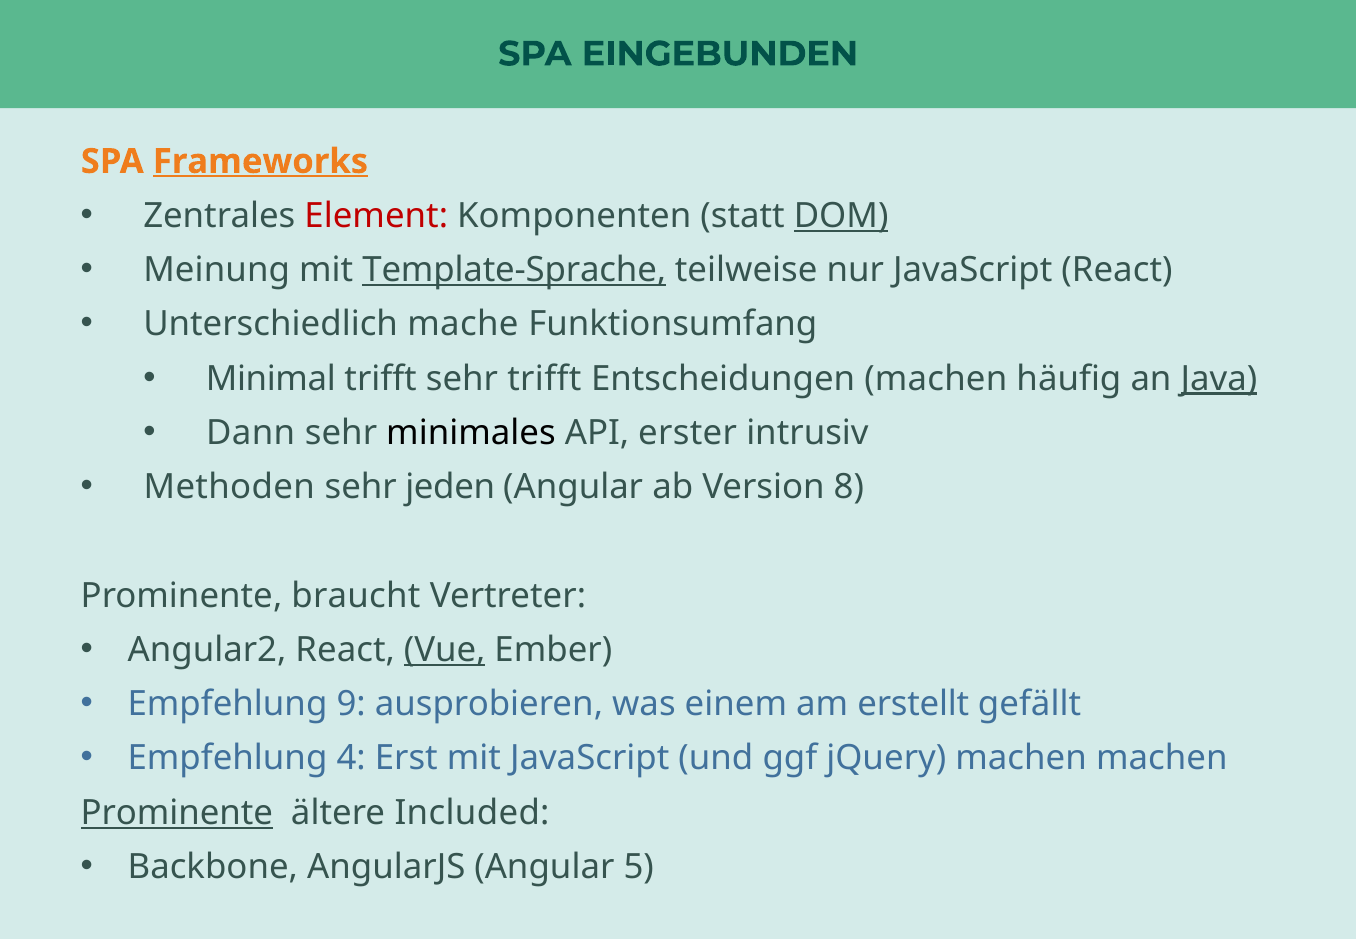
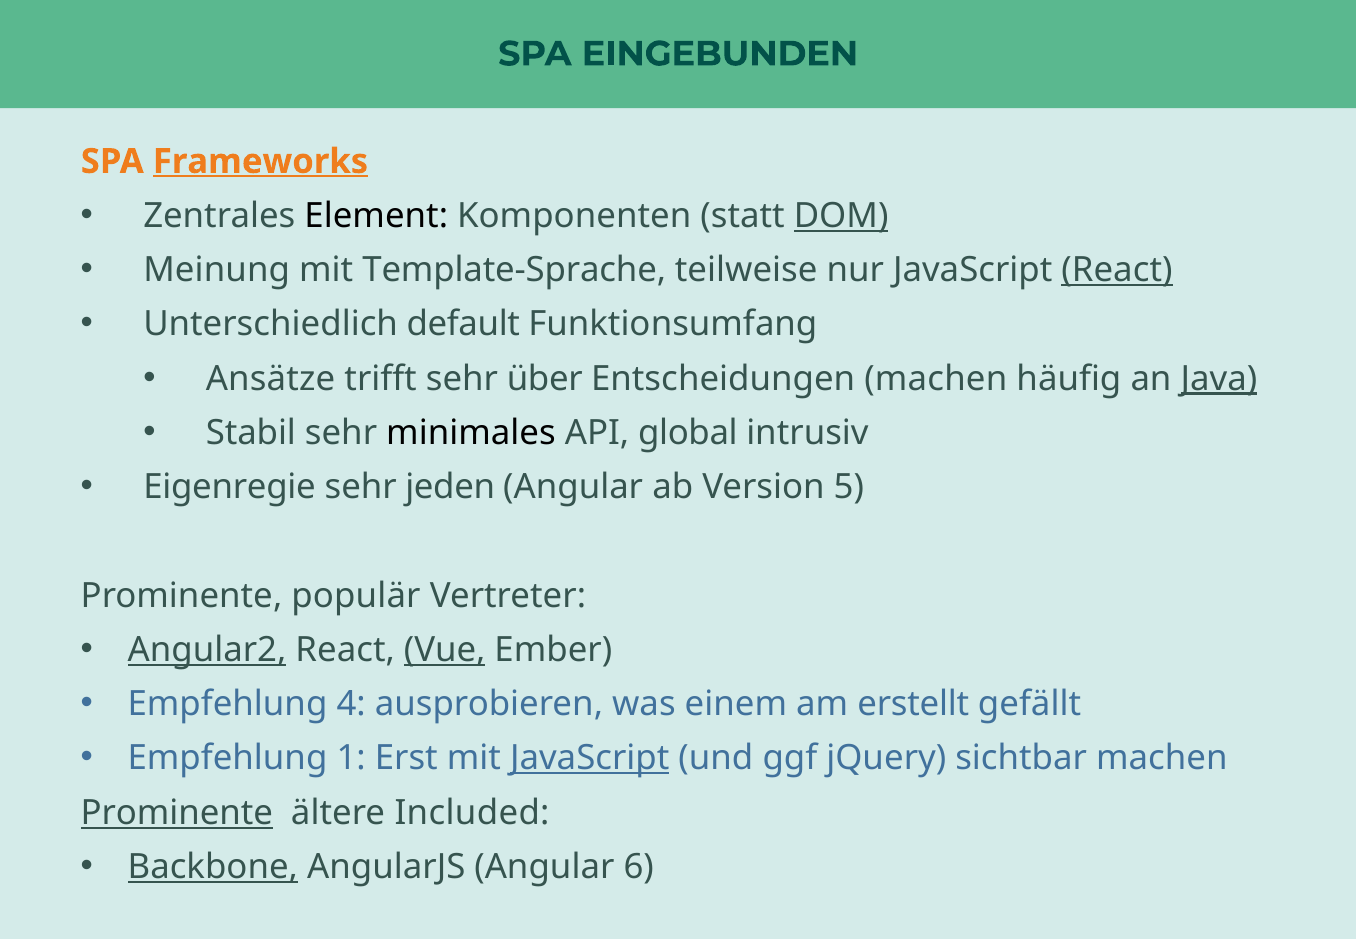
Element colour: red -> black (376, 216)
Template-Sprache underline: present -> none (514, 270)
React underline: none -> present (1117, 270)
mache: mache -> default (463, 324)
Minimal: Minimal -> Ansätze (271, 378)
sehr trifft: trifft -> über (545, 378)
Dann: Dann -> Stabil (251, 433)
erster: erster -> global (688, 433)
Methoden: Methoden -> Eigenregie (230, 487)
8: 8 -> 5 (849, 487)
braucht: braucht -> populär (356, 595)
Angular2 underline: none -> present (207, 650)
9: 9 -> 4 (351, 704)
4: 4 -> 1 (351, 758)
JavaScript underline: none -> present (590, 758)
jQuery machen: machen -> sichtbar (1021, 758)
Backbone underline: none -> present (213, 867)
5: 5 -> 6 (639, 867)
